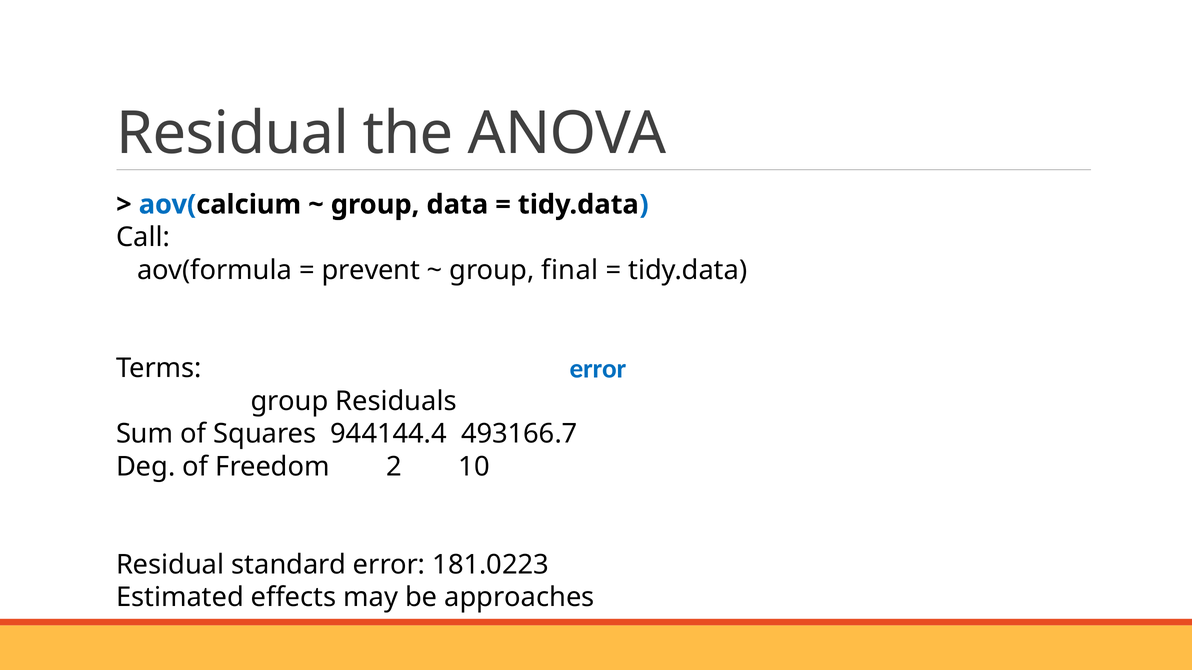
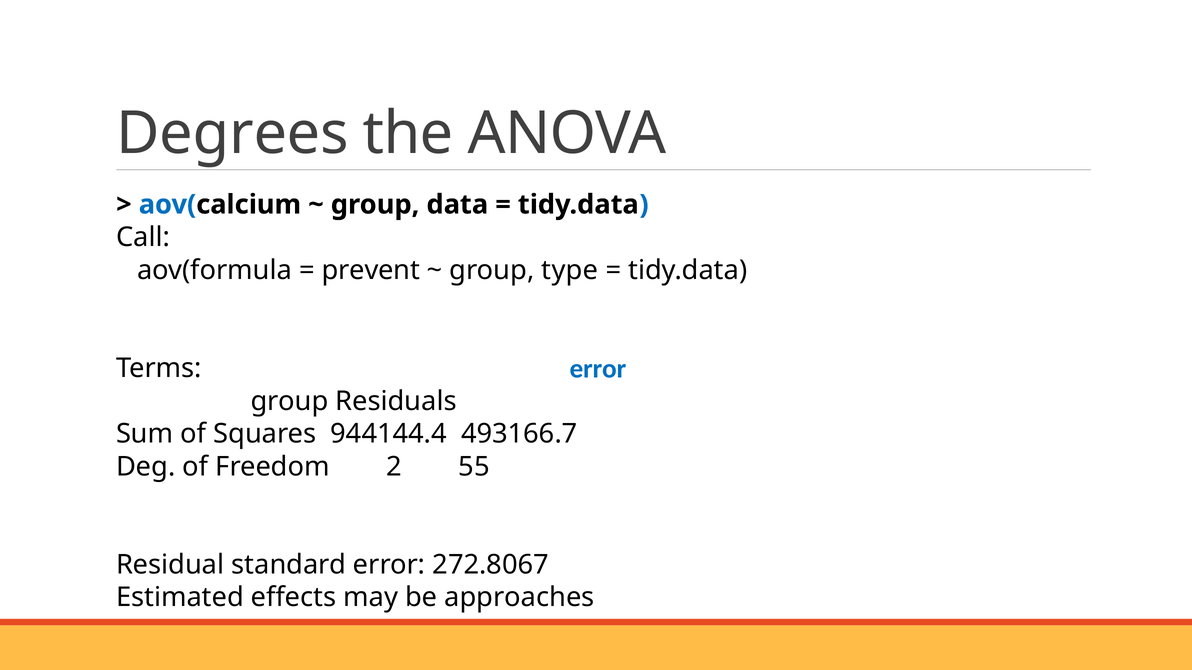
Residual: Residual -> Degrees (233, 134)
final: final -> type (570, 270)
10: 10 -> 55 (474, 467)
181.0223: 181.0223 -> 272.8067 (491, 565)
